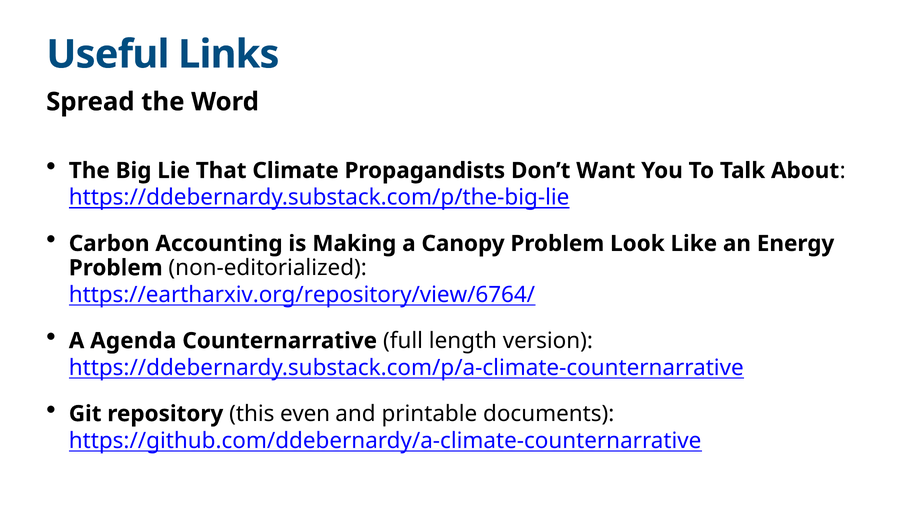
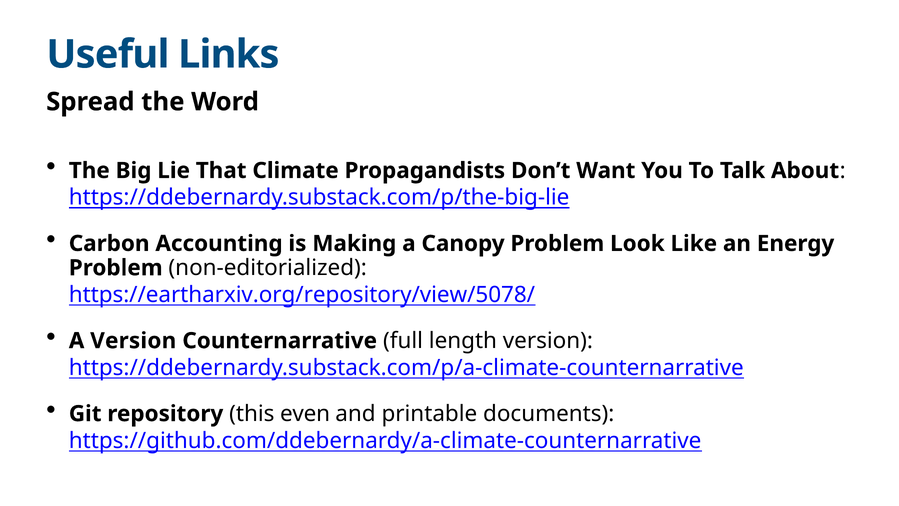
https://eartharxiv.org/repository/view/6764/: https://eartharxiv.org/repository/view/6764/ -> https://eartharxiv.org/repository/view/5078/ (302, 295)
A Agenda: Agenda -> Version (133, 341)
